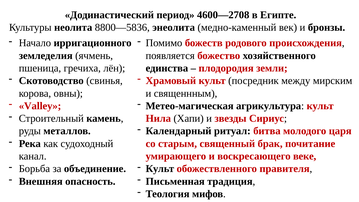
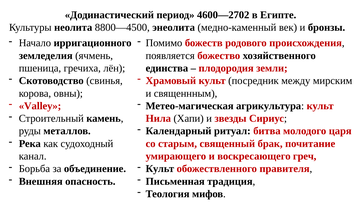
4600—2708: 4600—2708 -> 4600—2702 (223, 15)
8800—5836: 8800—5836 -> 8800—4500 (122, 27)
веке: веке -> греч (305, 156)
